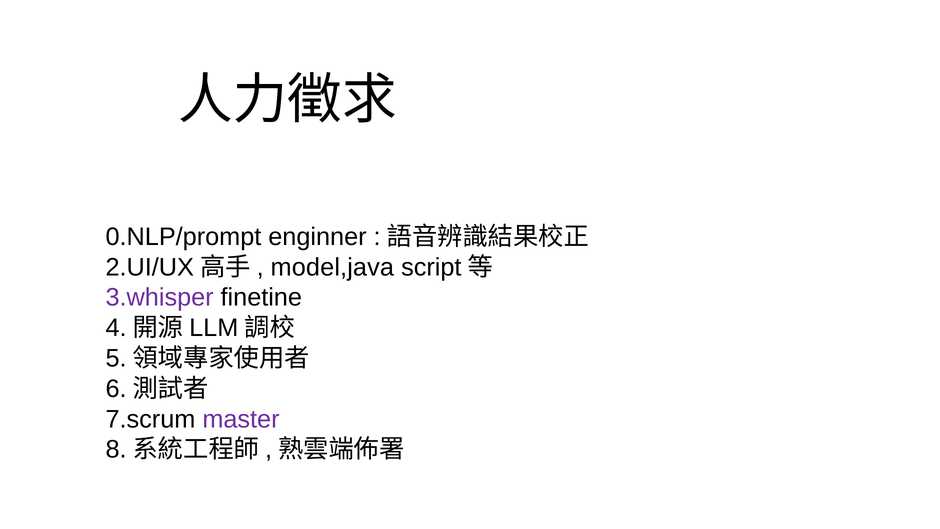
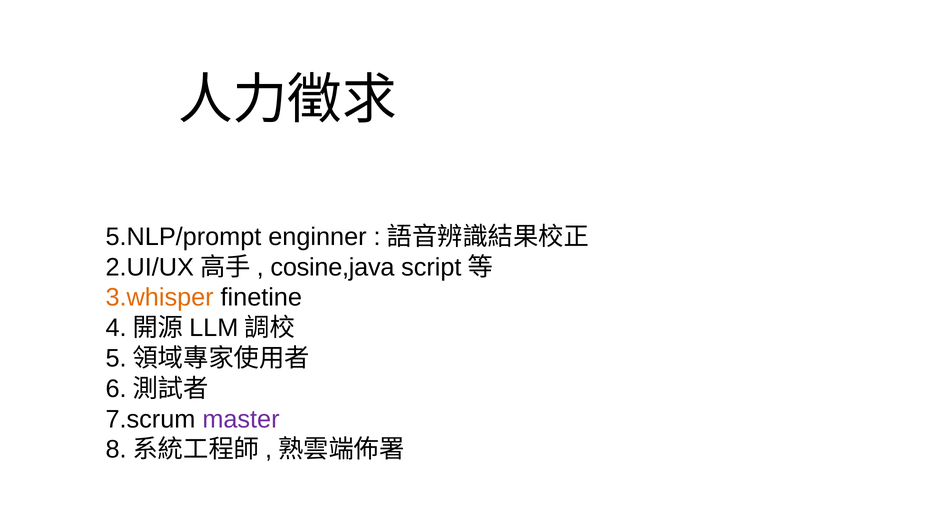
0.NLP/prompt: 0.NLP/prompt -> 5.NLP/prompt (183, 237)
model,java: model,java -> cosine,java (333, 267)
3.whisper colour: purple -> orange (160, 297)
